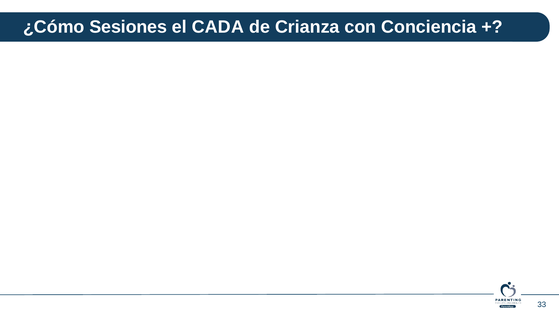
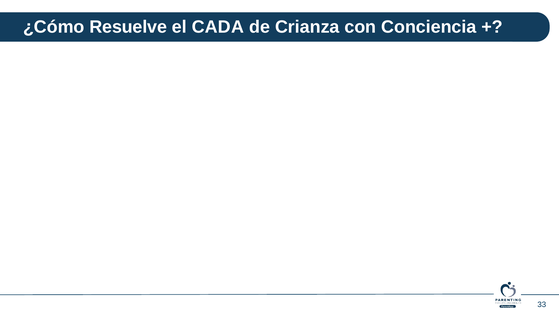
Sesiones: Sesiones -> Resuelve (128, 27)
